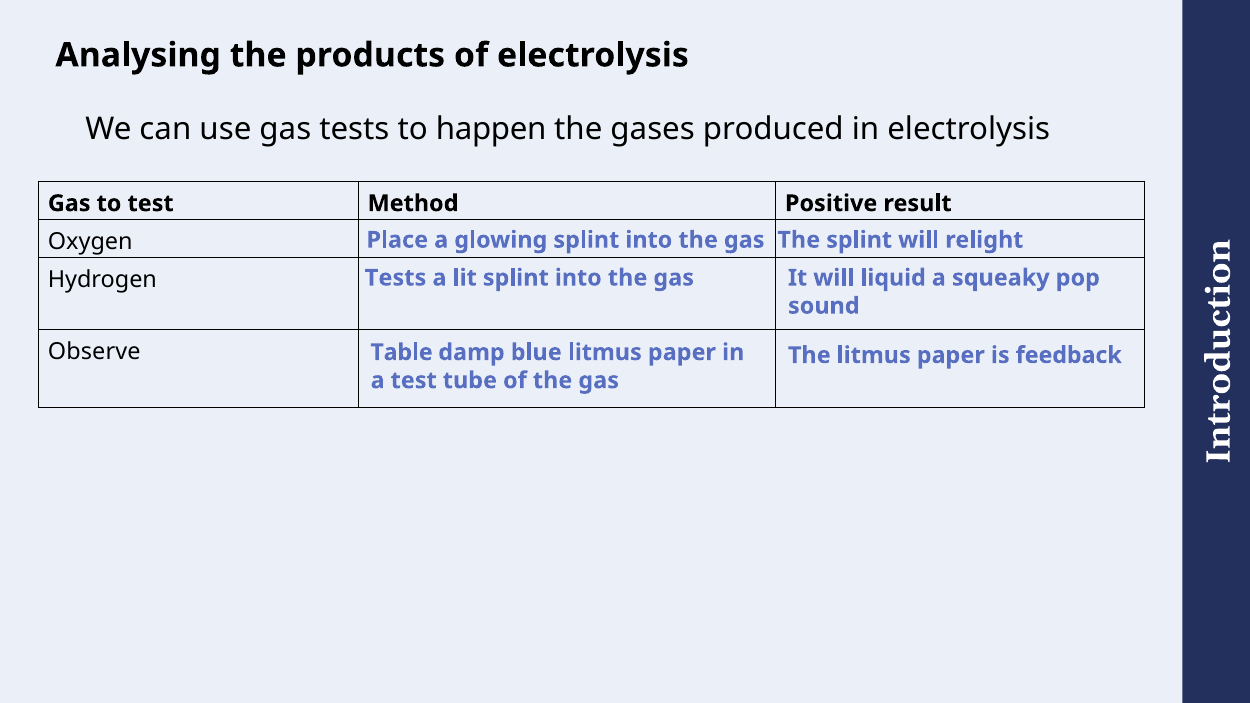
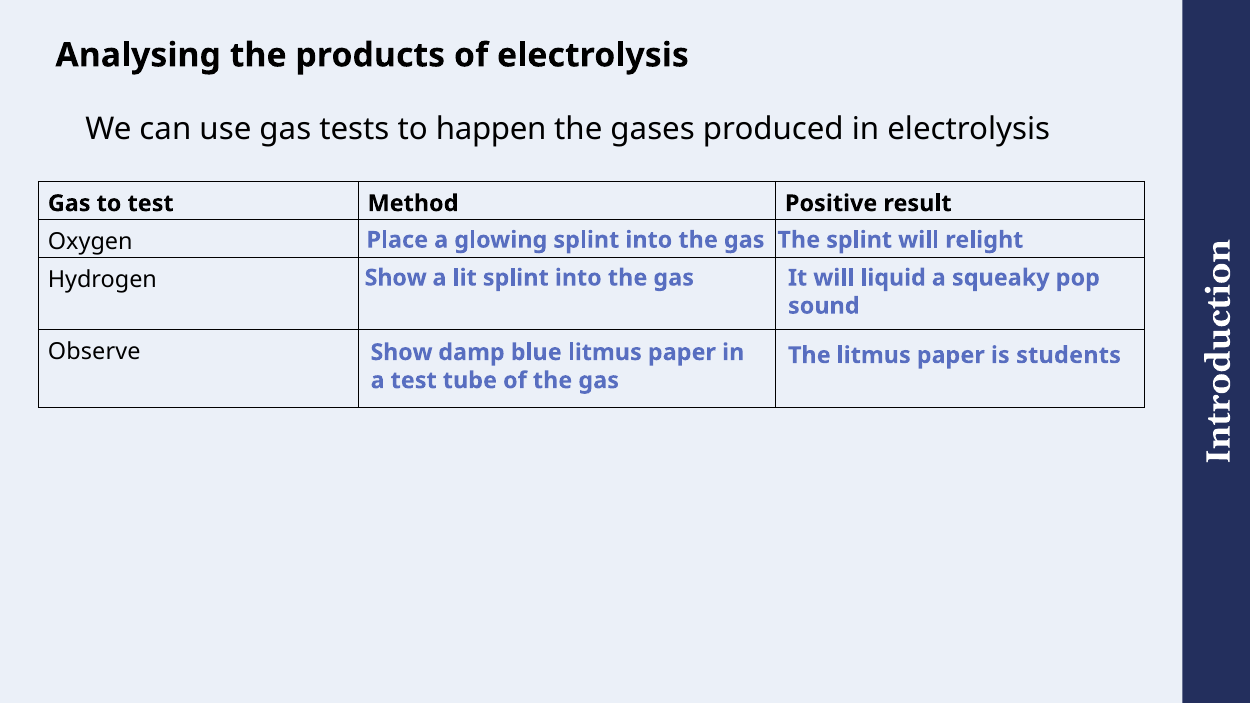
Tests: Tests -> Show (396, 278)
Table: Table -> Show (402, 352)
feedback: feedback -> students (1069, 355)
